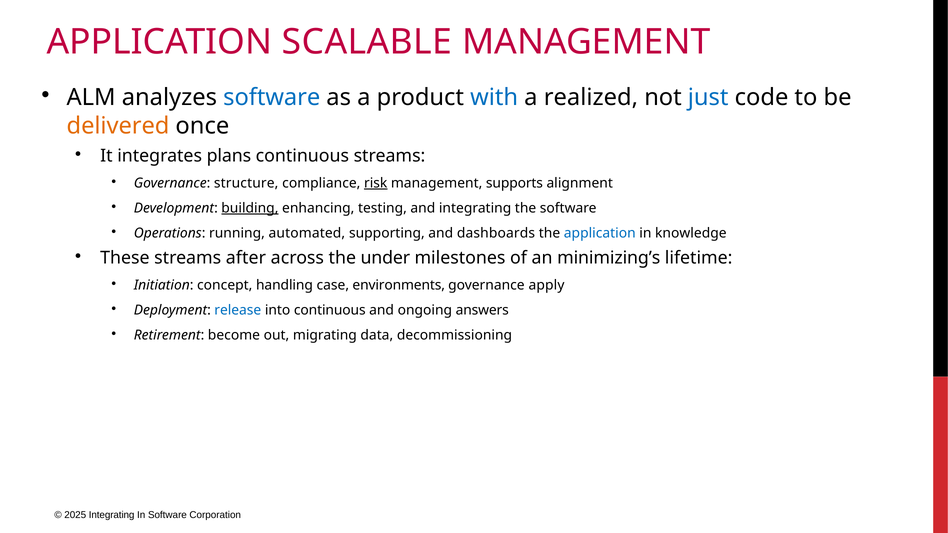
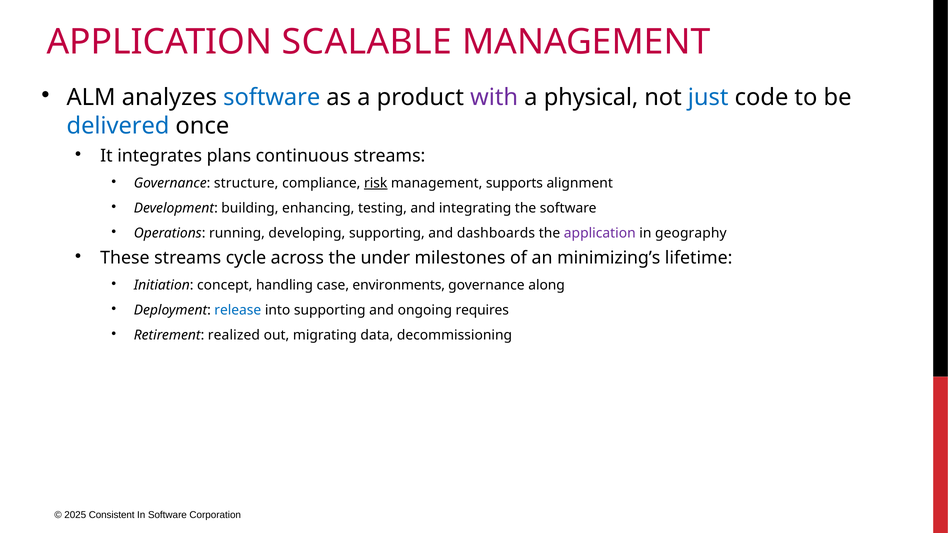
with colour: blue -> purple (494, 98)
realized: realized -> physical (591, 98)
delivered colour: orange -> blue (118, 126)
building underline: present -> none (250, 208)
automated: automated -> developing (307, 233)
application colour: blue -> purple (600, 233)
knowledge: knowledge -> geography (691, 233)
after: after -> cycle (246, 258)
apply: apply -> along (547, 285)
into continuous: continuous -> supporting (330, 310)
answers: answers -> requires (482, 310)
become: become -> realized (234, 335)
2025 Integrating: Integrating -> Consistent (112, 515)
